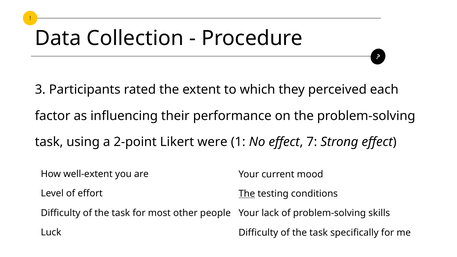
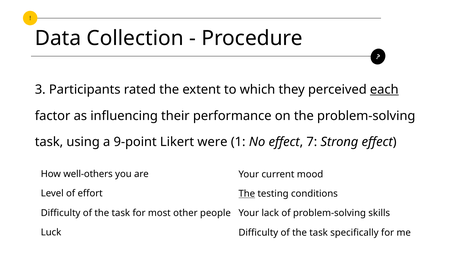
each underline: none -> present (384, 90)
2-point: 2-point -> 9-point (135, 142)
well-extent: well-extent -> well-others (88, 174)
